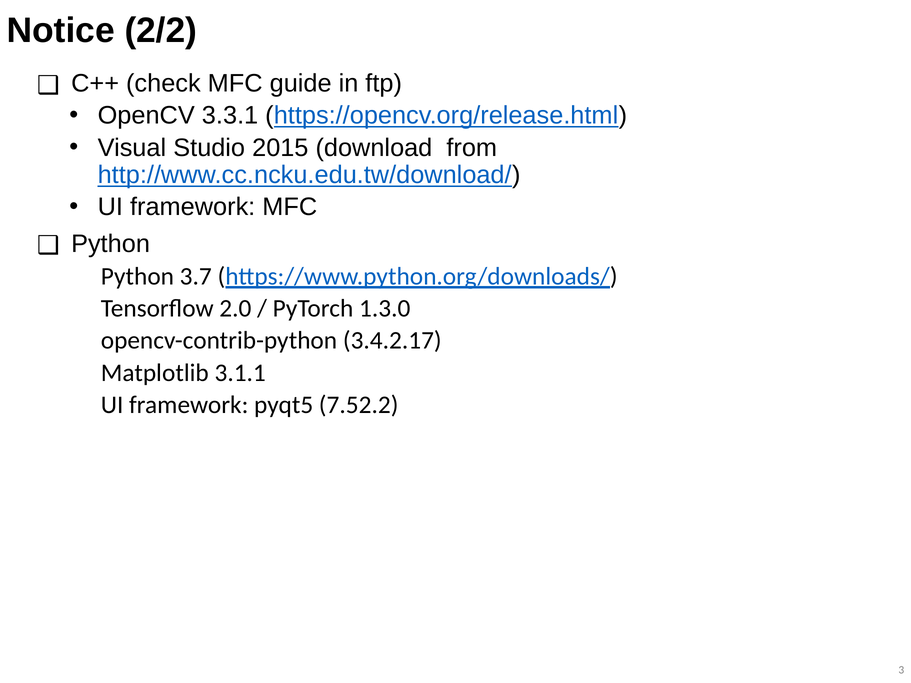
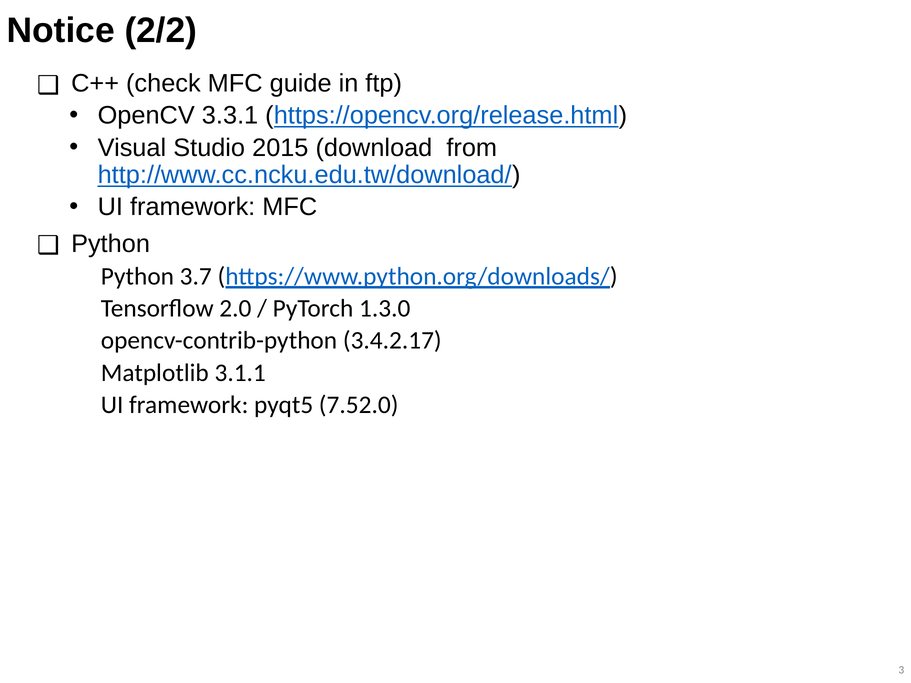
7.52.2: 7.52.2 -> 7.52.0 (359, 405)
